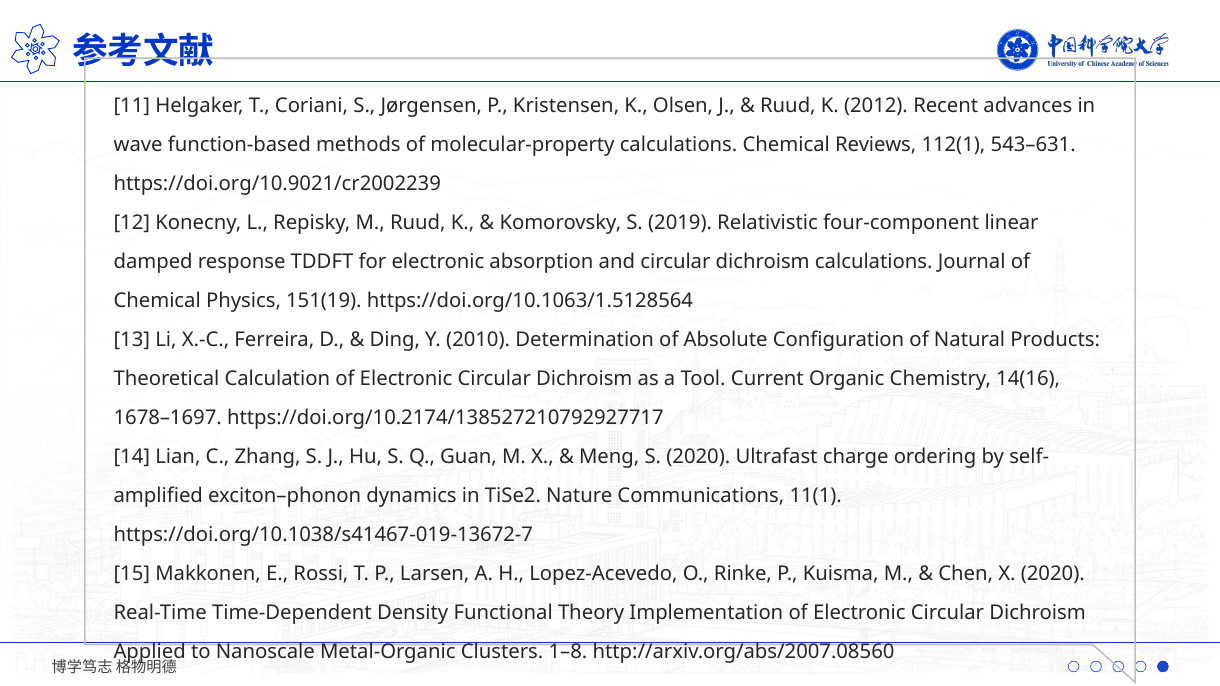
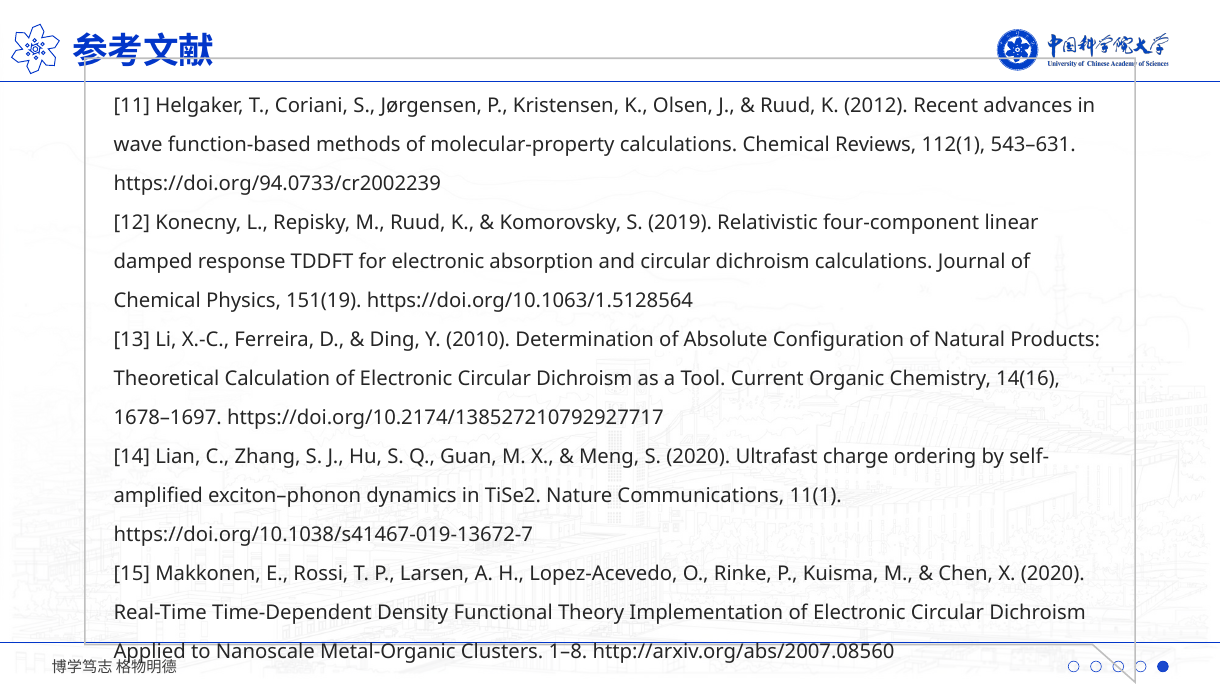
https://doi.org/10.9021/cr2002239: https://doi.org/10.9021/cr2002239 -> https://doi.org/94.0733/cr2002239 (277, 184)
